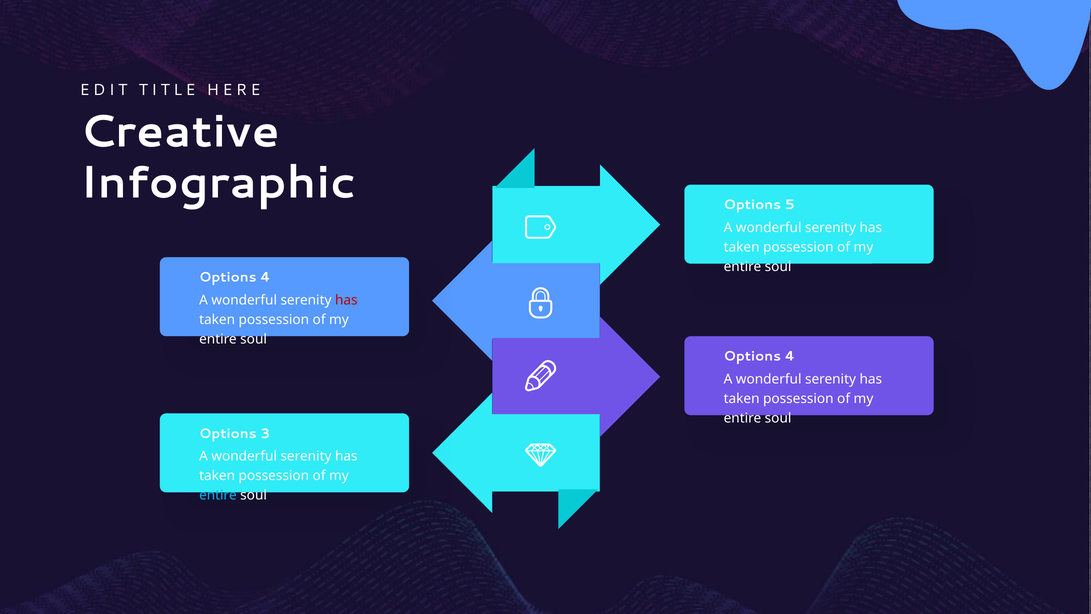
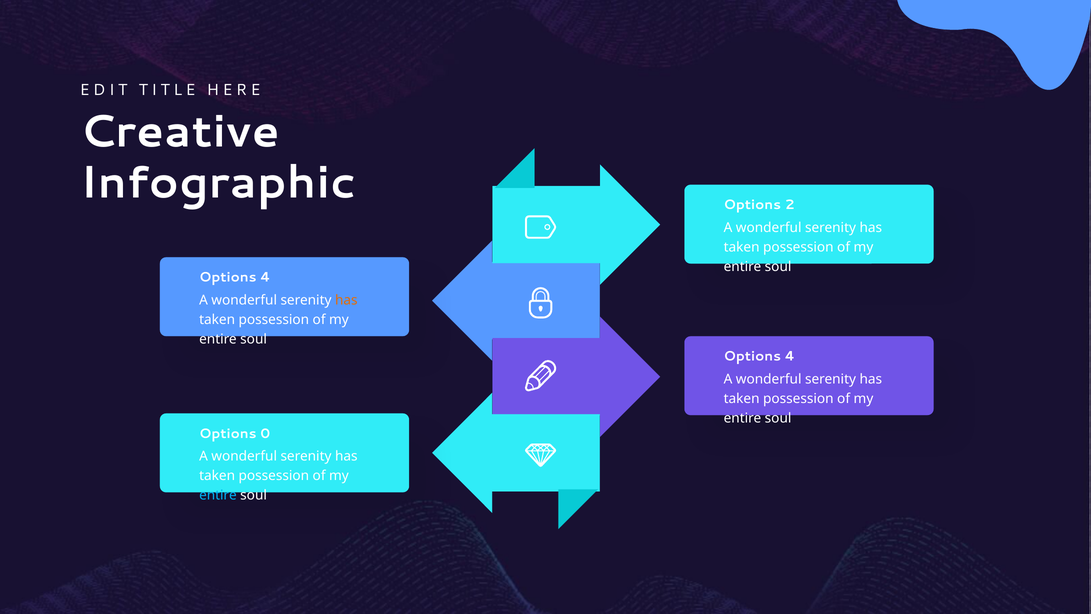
5: 5 -> 2 (790, 205)
has colour: red -> orange (346, 300)
3: 3 -> 0 (265, 433)
